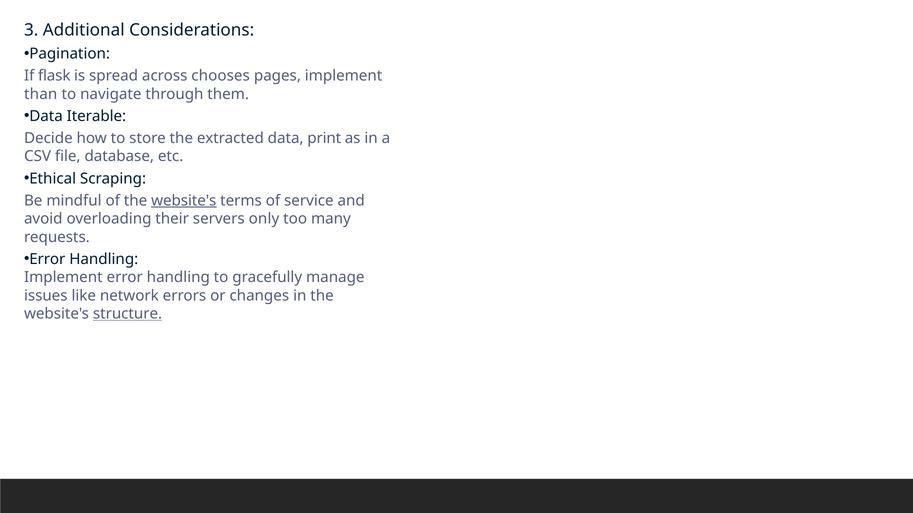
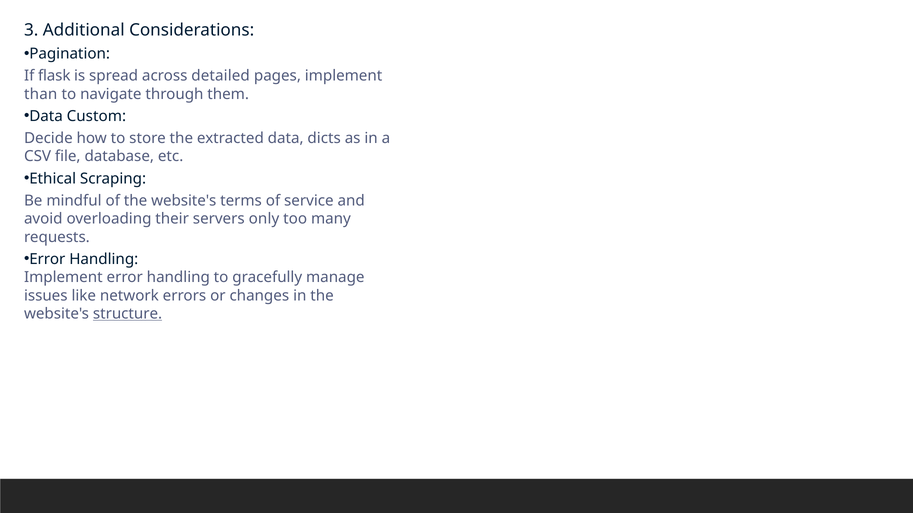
chooses: chooses -> detailed (221, 76)
Iterable: Iterable -> Custom (96, 116)
print: print -> dicts (324, 138)
website's underline: present -> none (184, 201)
